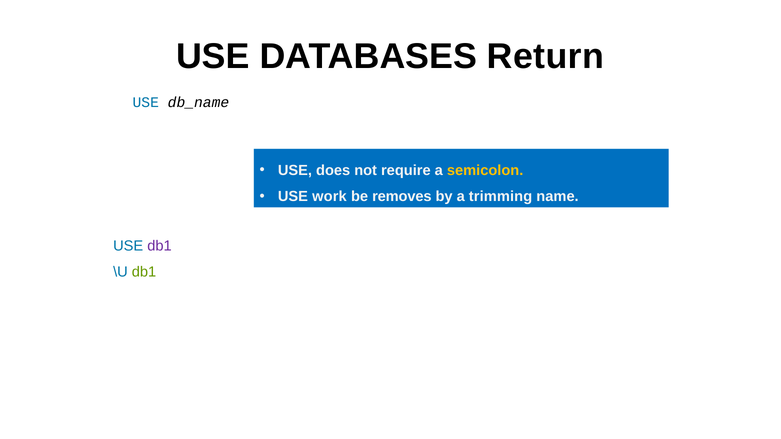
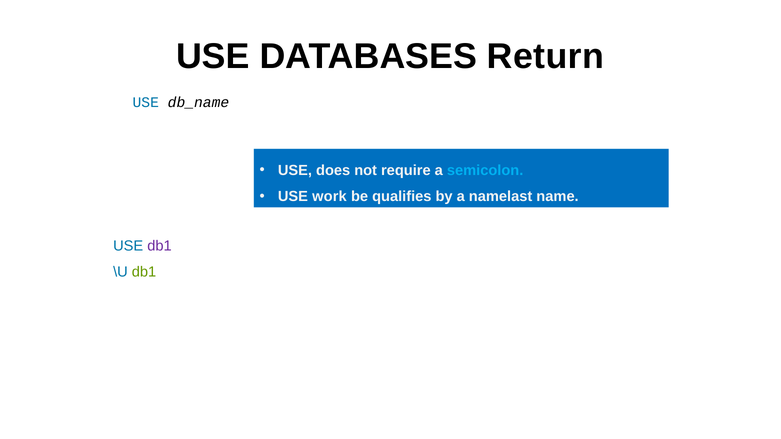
semicolon colour: yellow -> light blue (485, 170)
removes: removes -> qualifies (402, 197)
trimming: trimming -> namelast (501, 197)
